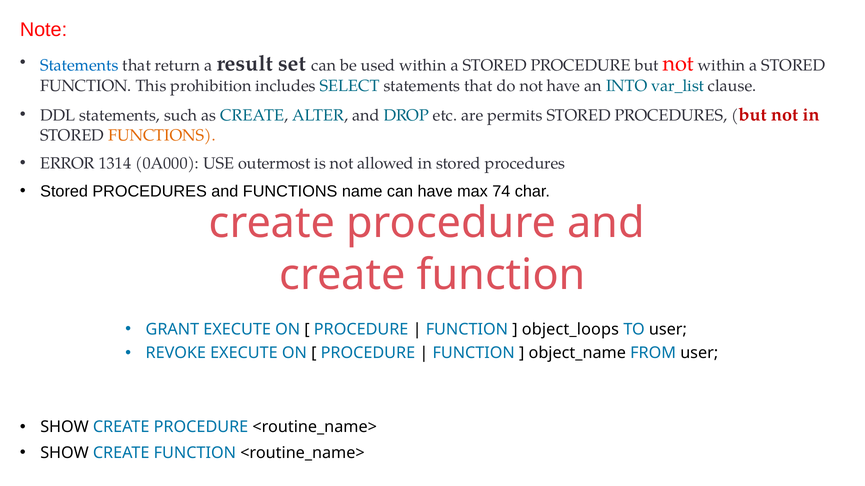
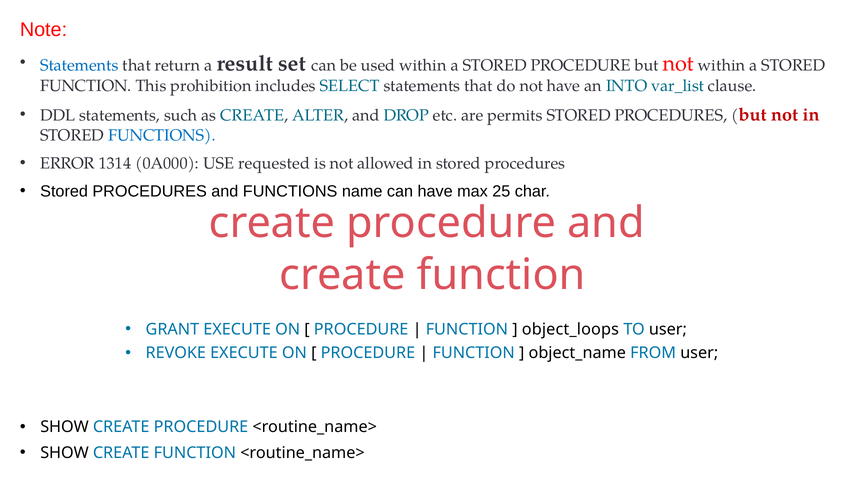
FUNCTIONS colour: orange -> blue (162, 136)
outermost: outermost -> requested (274, 164)
74: 74 -> 25 (501, 192)
